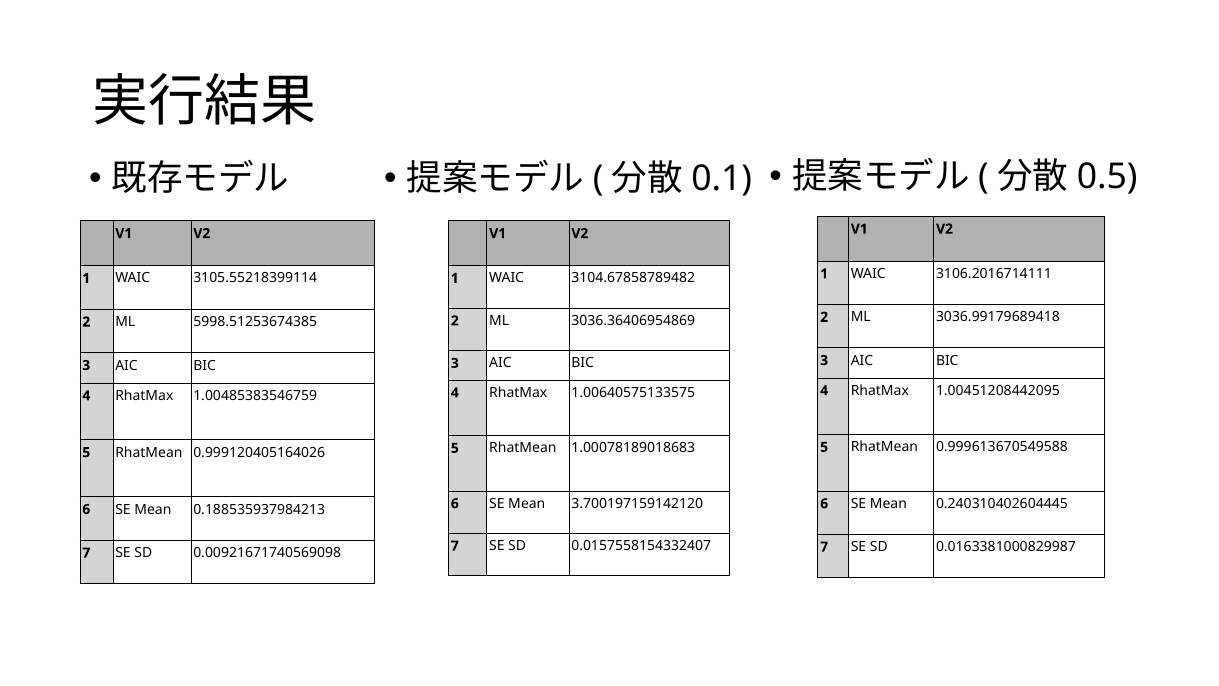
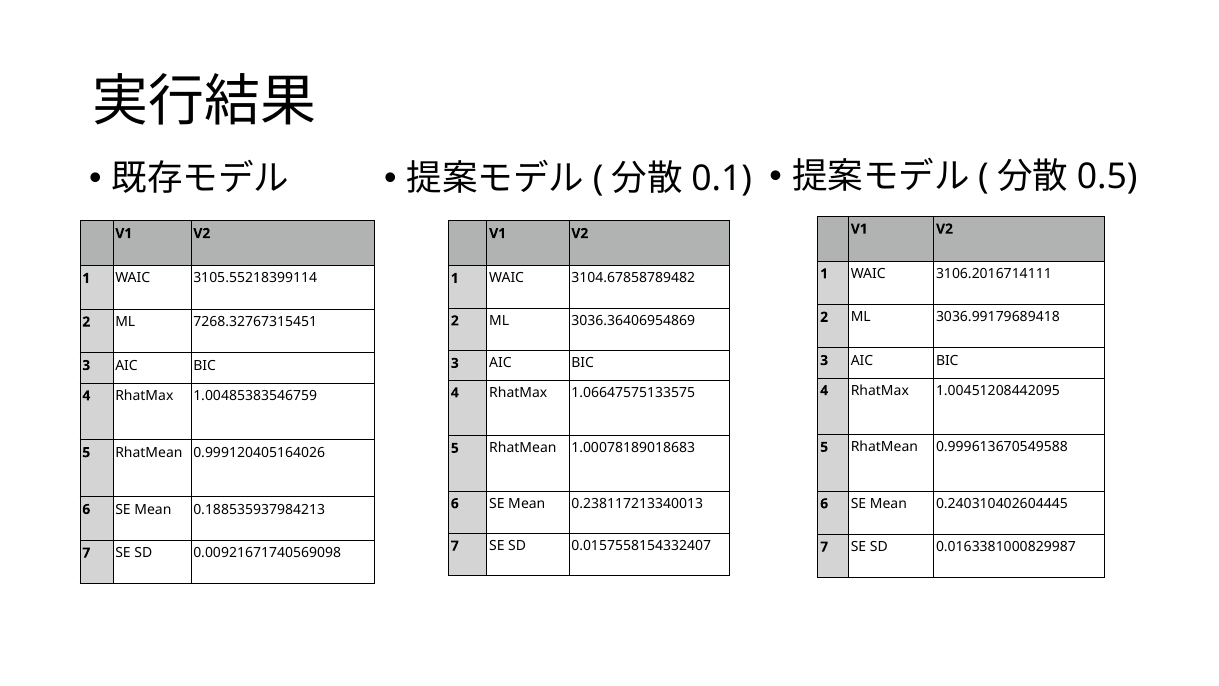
5998.51253674385: 5998.51253674385 -> 7268.32767315451 (255, 322)
1.00640575133575: 1.00640575133575 -> 1.06647575133575 (633, 393)
3.700197159142120: 3.700197159142120 -> 0.238117213340013 (637, 503)
